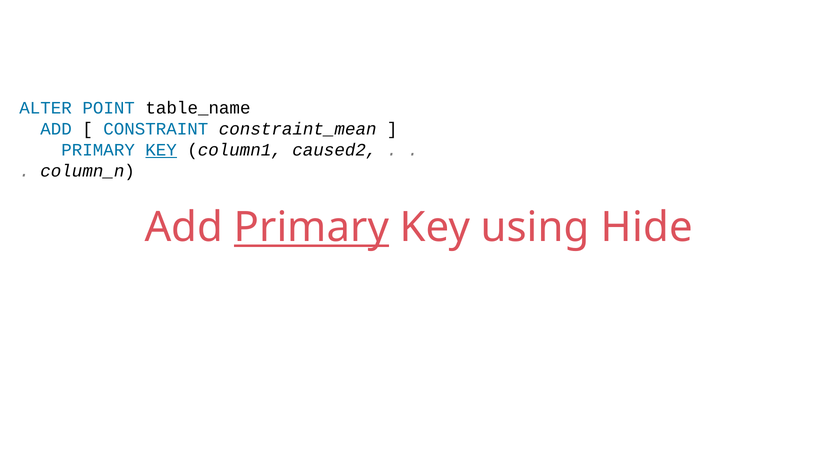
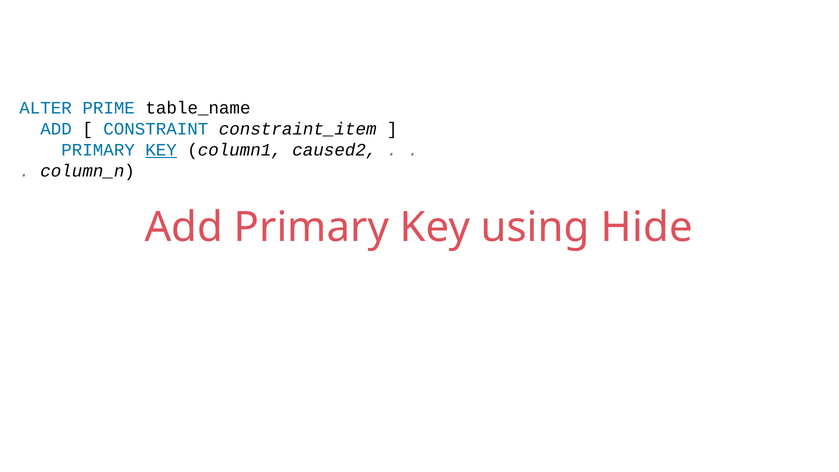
POINT: POINT -> PRIME (109, 108)
constraint_mean: constraint_mean -> constraint_item (298, 129)
Primary underline: present -> none (311, 228)
